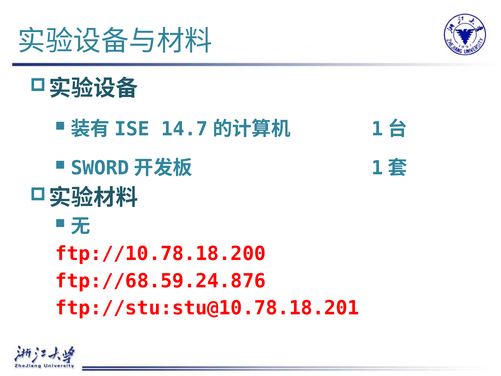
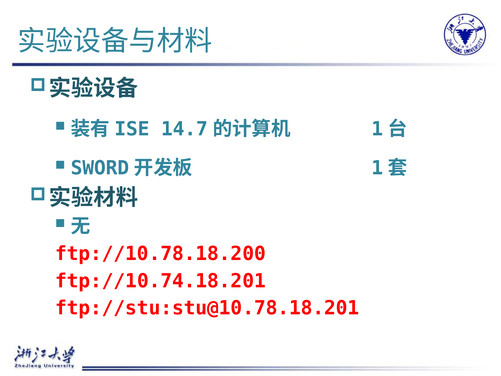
ftp://68.59.24.876: ftp://68.59.24.876 -> ftp://10.74.18.201 (160, 281)
